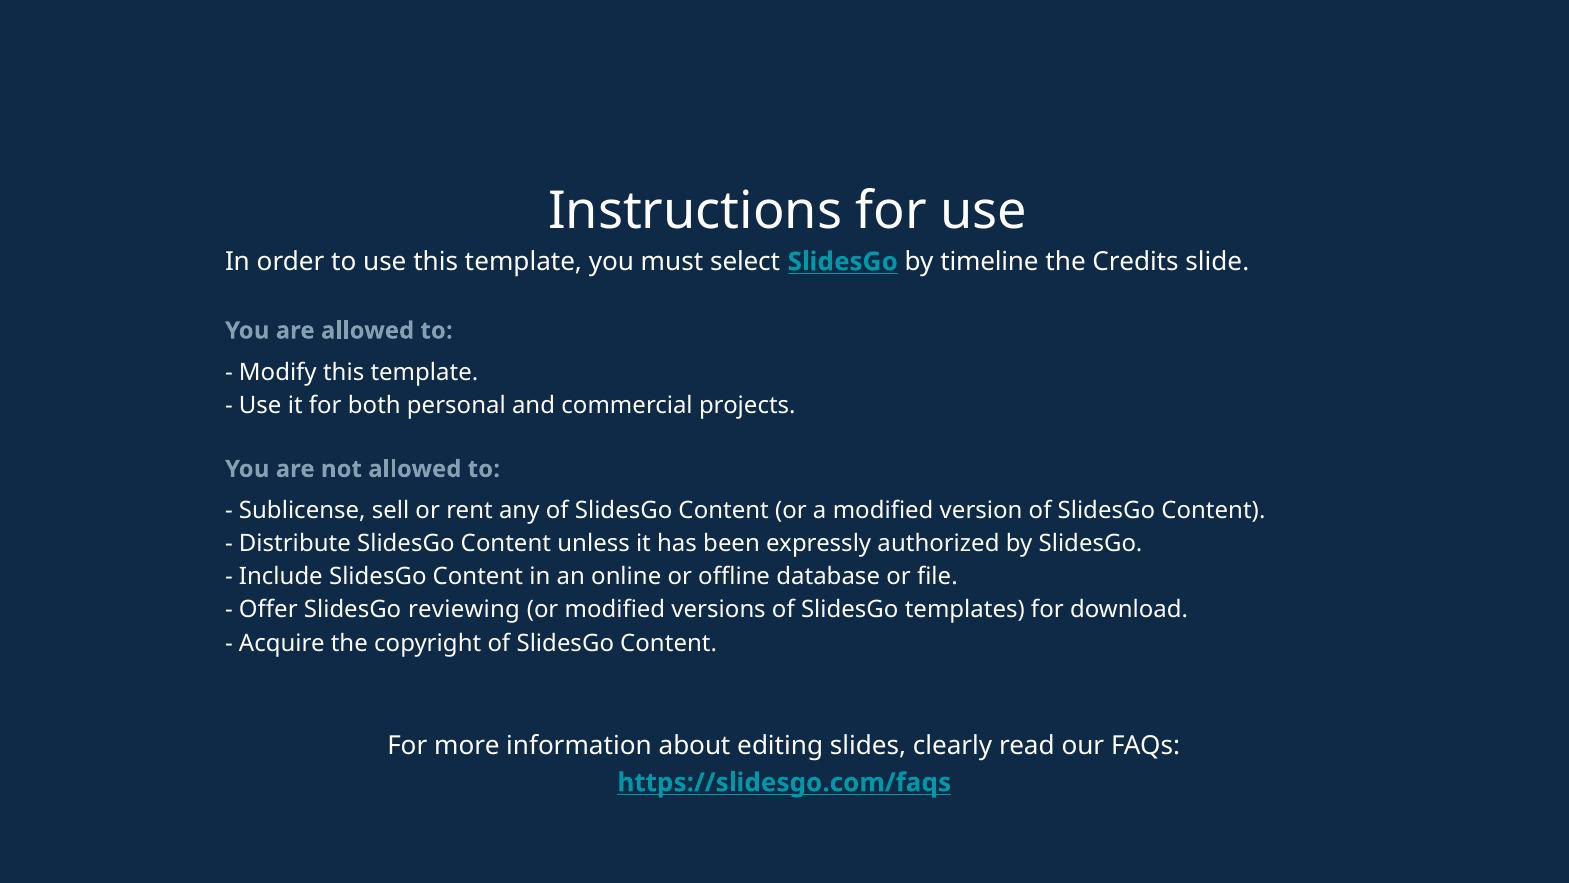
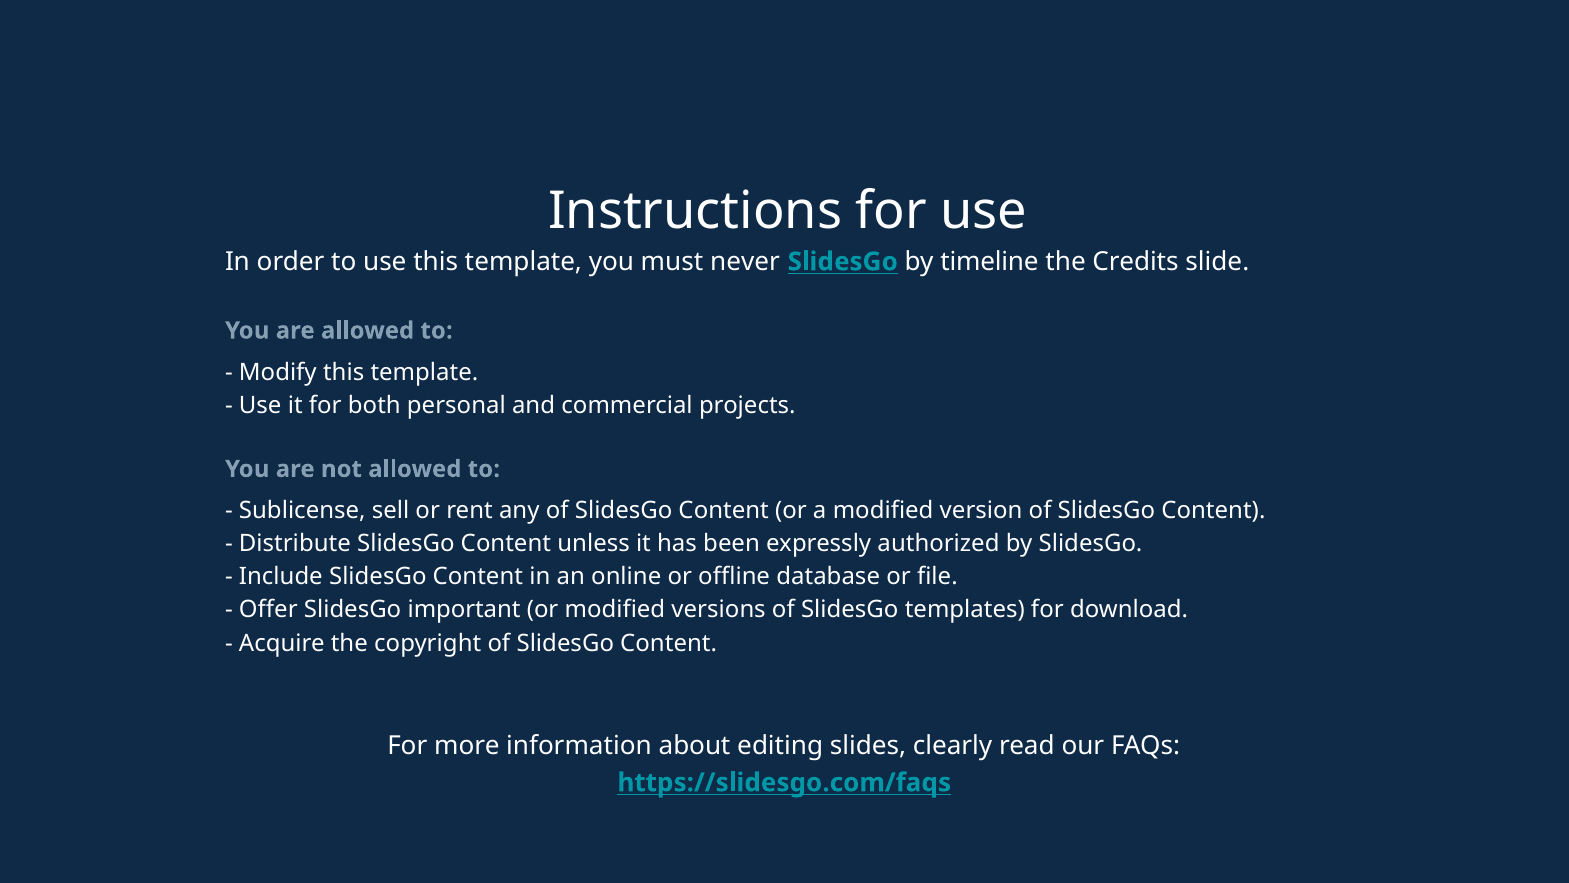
select: select -> never (745, 262)
reviewing: reviewing -> important (464, 610)
